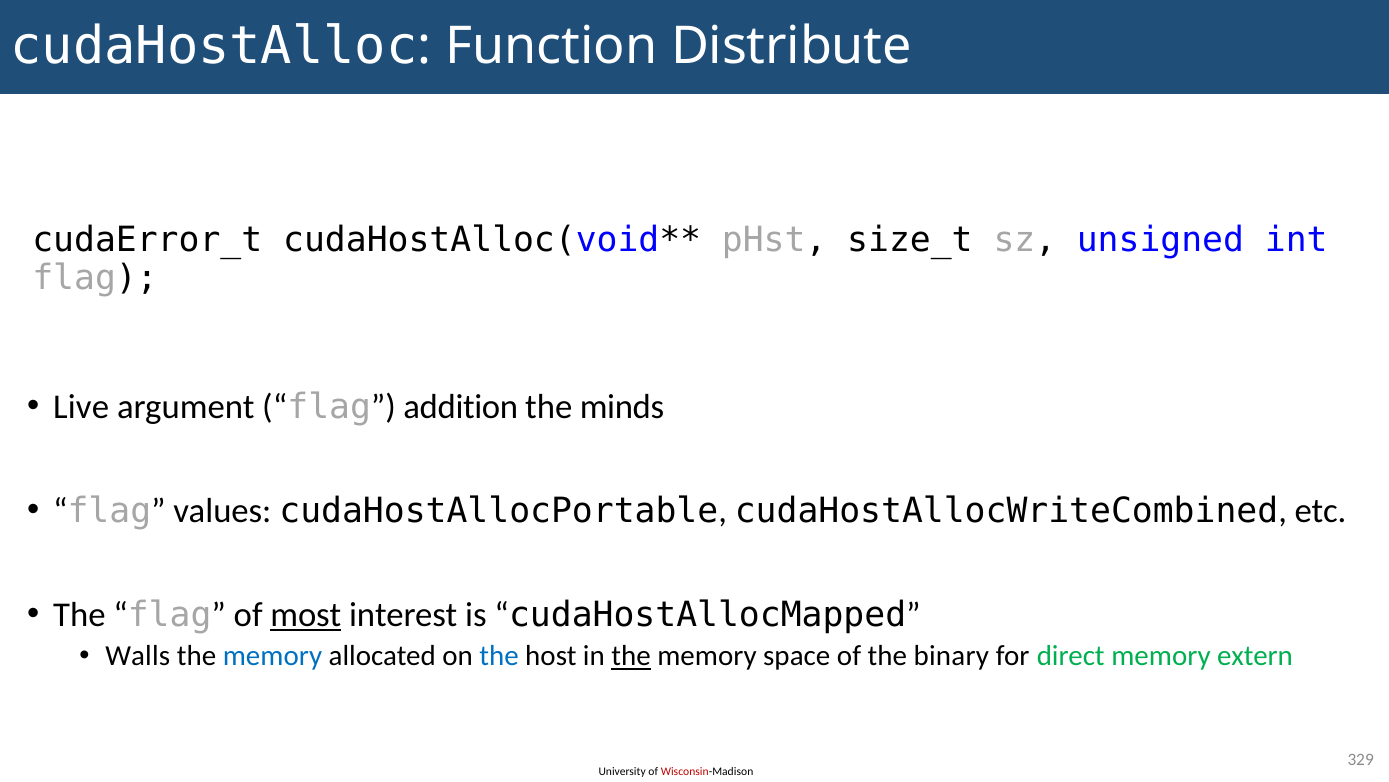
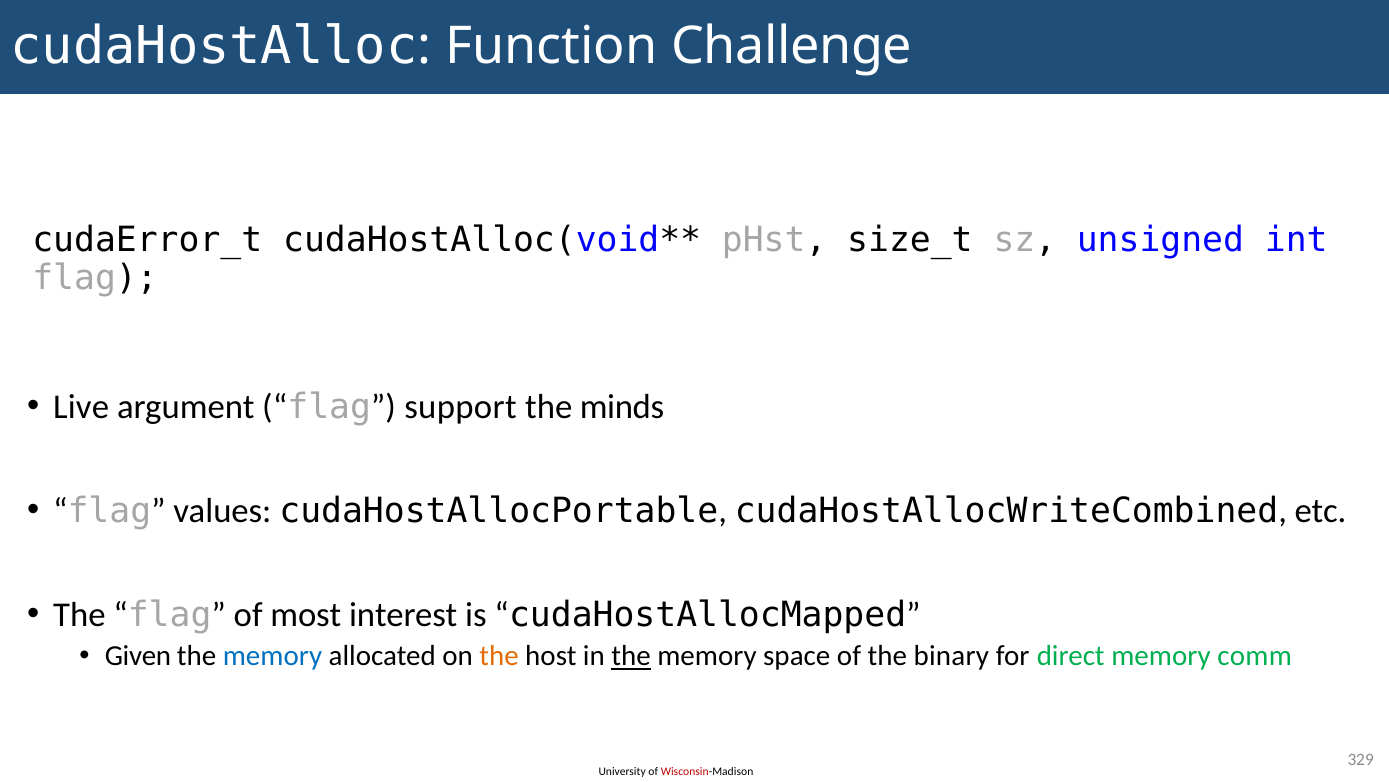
Distribute: Distribute -> Challenge (792, 47)
addition: addition -> support (460, 406)
most underline: present -> none (306, 614)
Walls: Walls -> Given (138, 656)
the colour: blue -> orange (499, 656)
extern: extern -> comm (1255, 656)
